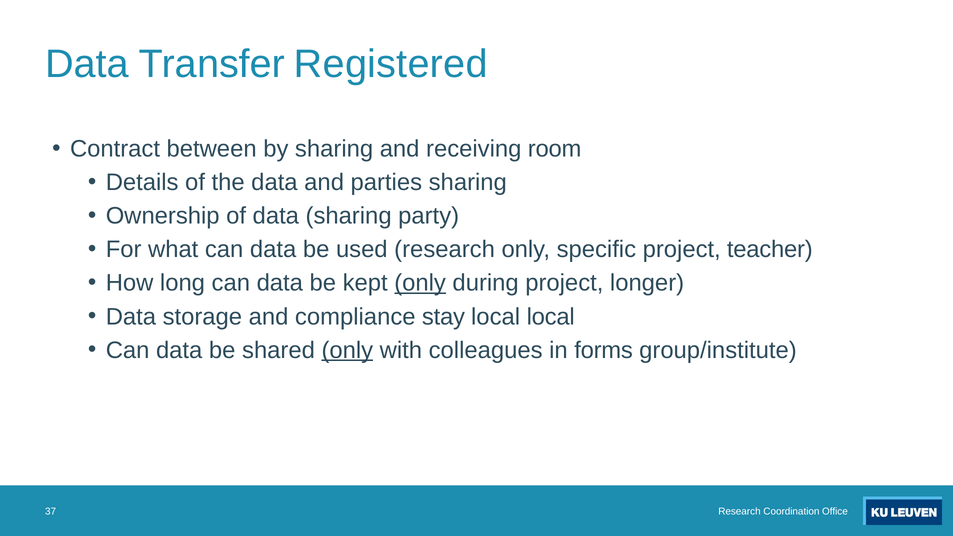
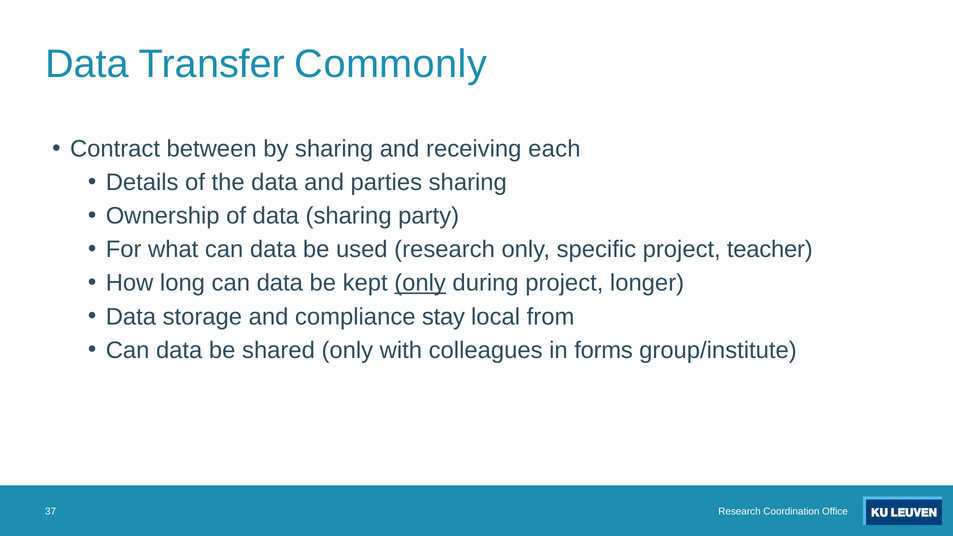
Registered: Registered -> Commonly (391, 64)
room: room -> each (554, 149)
local local: local -> from (551, 317)
only underline: present -> none (347, 350)
